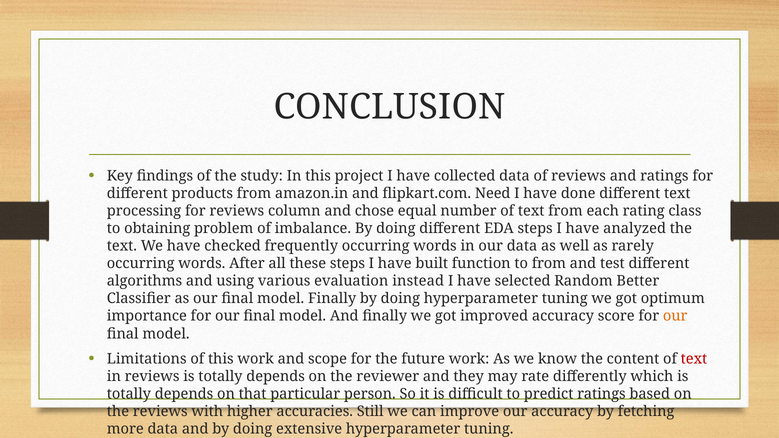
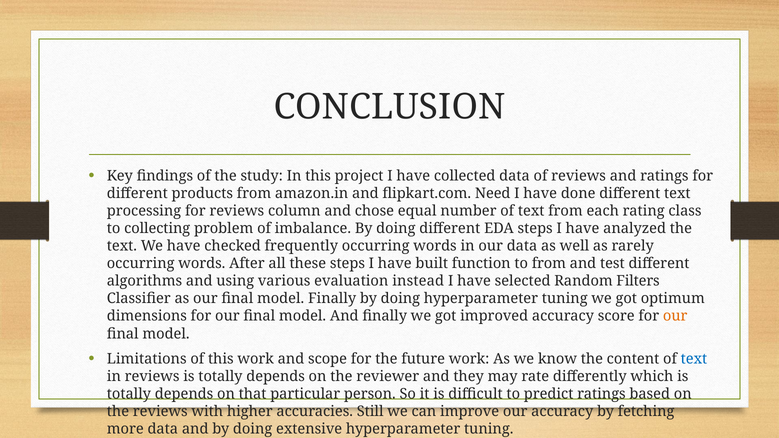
obtaining: obtaining -> collecting (157, 229)
Better: Better -> Filters (638, 281)
importance: importance -> dimensions (147, 316)
text colour: red -> blue (694, 359)
